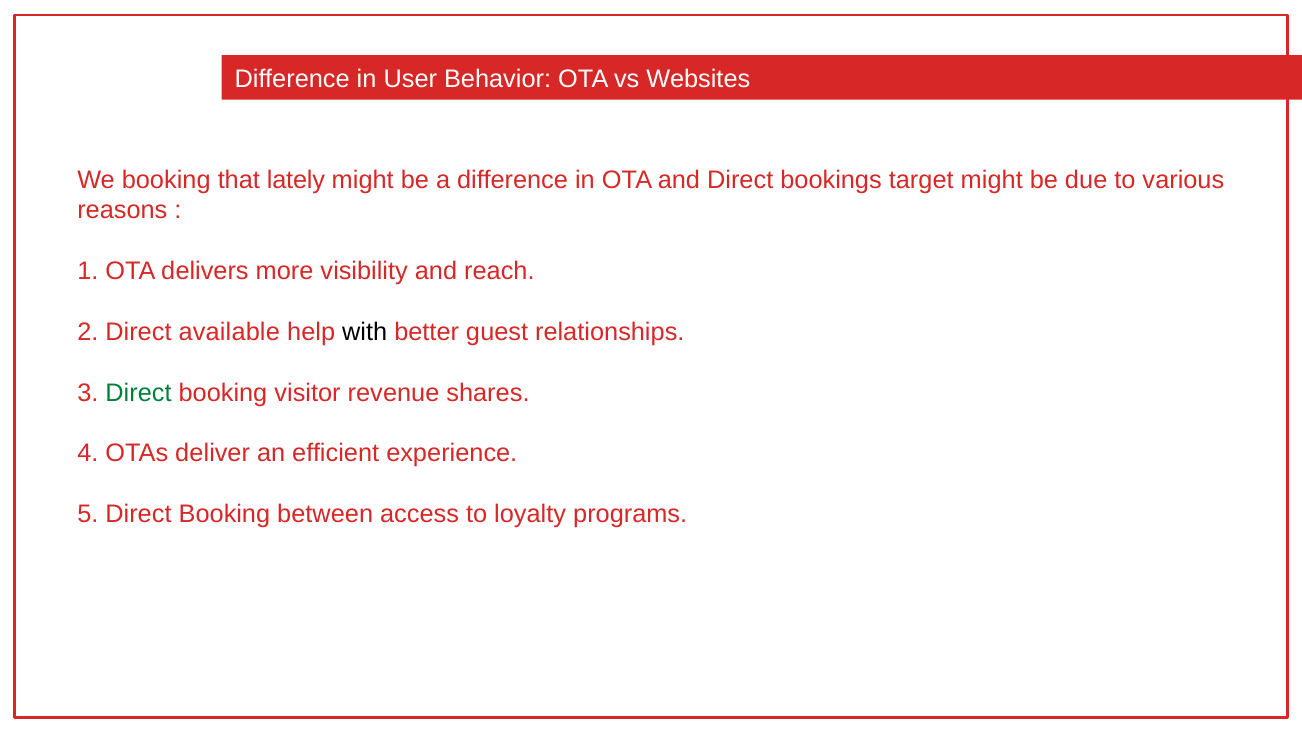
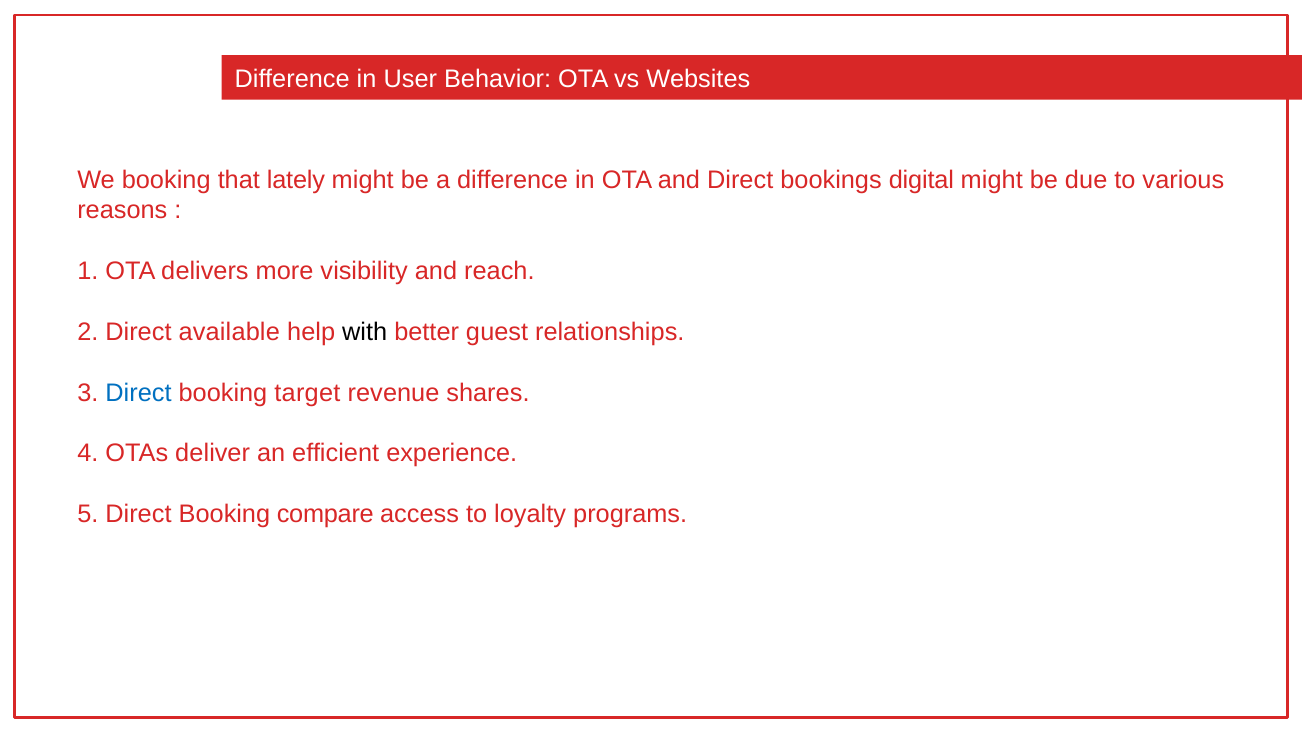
target: target -> digital (921, 180)
Direct colour: green -> blue (139, 392)
visitor: visitor -> target (307, 392)
between: between -> compare (325, 514)
